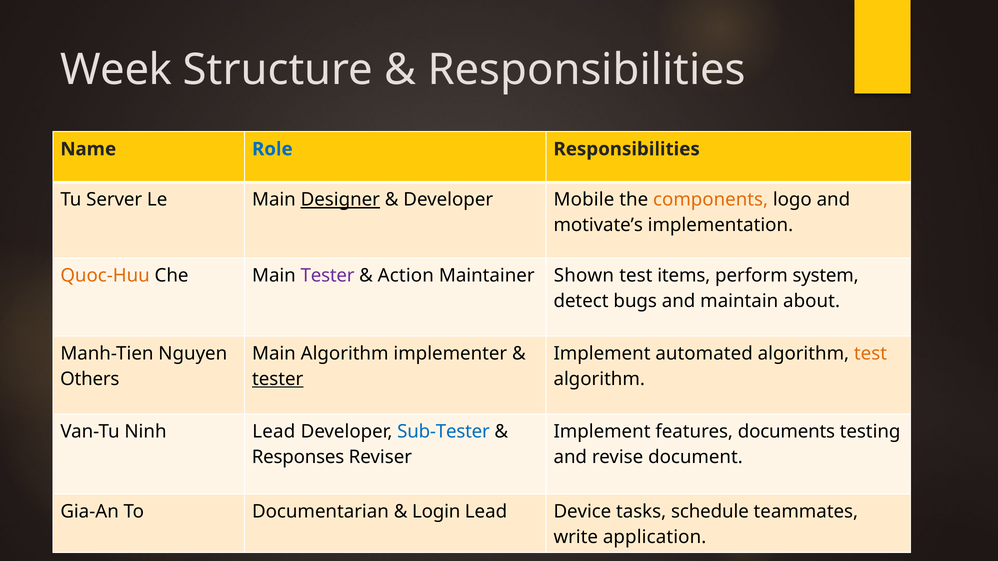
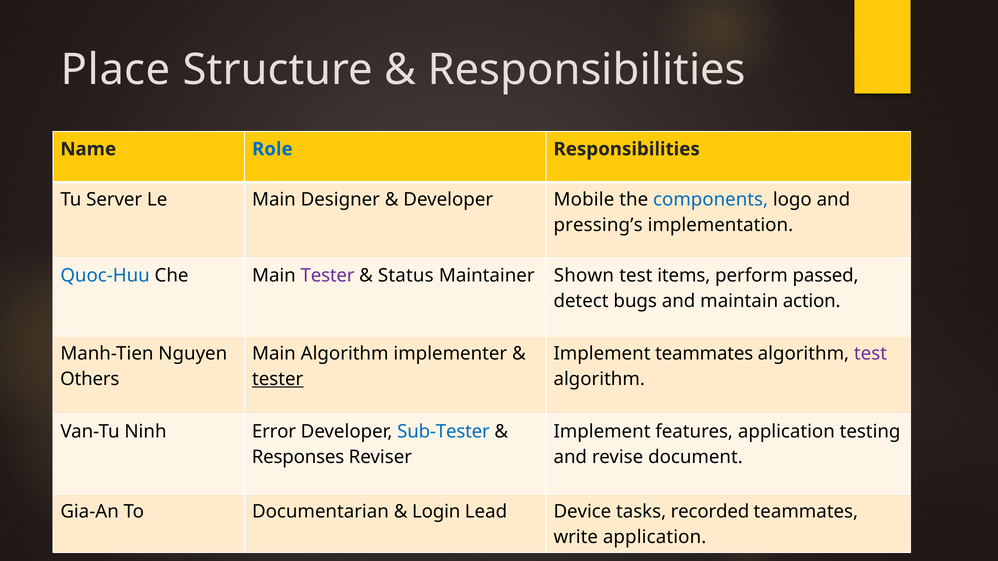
Week: Week -> Place (116, 70)
Designer underline: present -> none (340, 200)
components colour: orange -> blue (711, 200)
motivate’s: motivate’s -> pressing’s (598, 225)
Quoc-Huu colour: orange -> blue (105, 276)
Action: Action -> Status (406, 276)
system: system -> passed (826, 276)
about: about -> action (812, 301)
Implement automated: automated -> teammates (704, 354)
test colour: orange -> purple (870, 354)
Ninh Lead: Lead -> Error (274, 432)
features documents: documents -> application (786, 432)
schedule: schedule -> recorded (710, 512)
